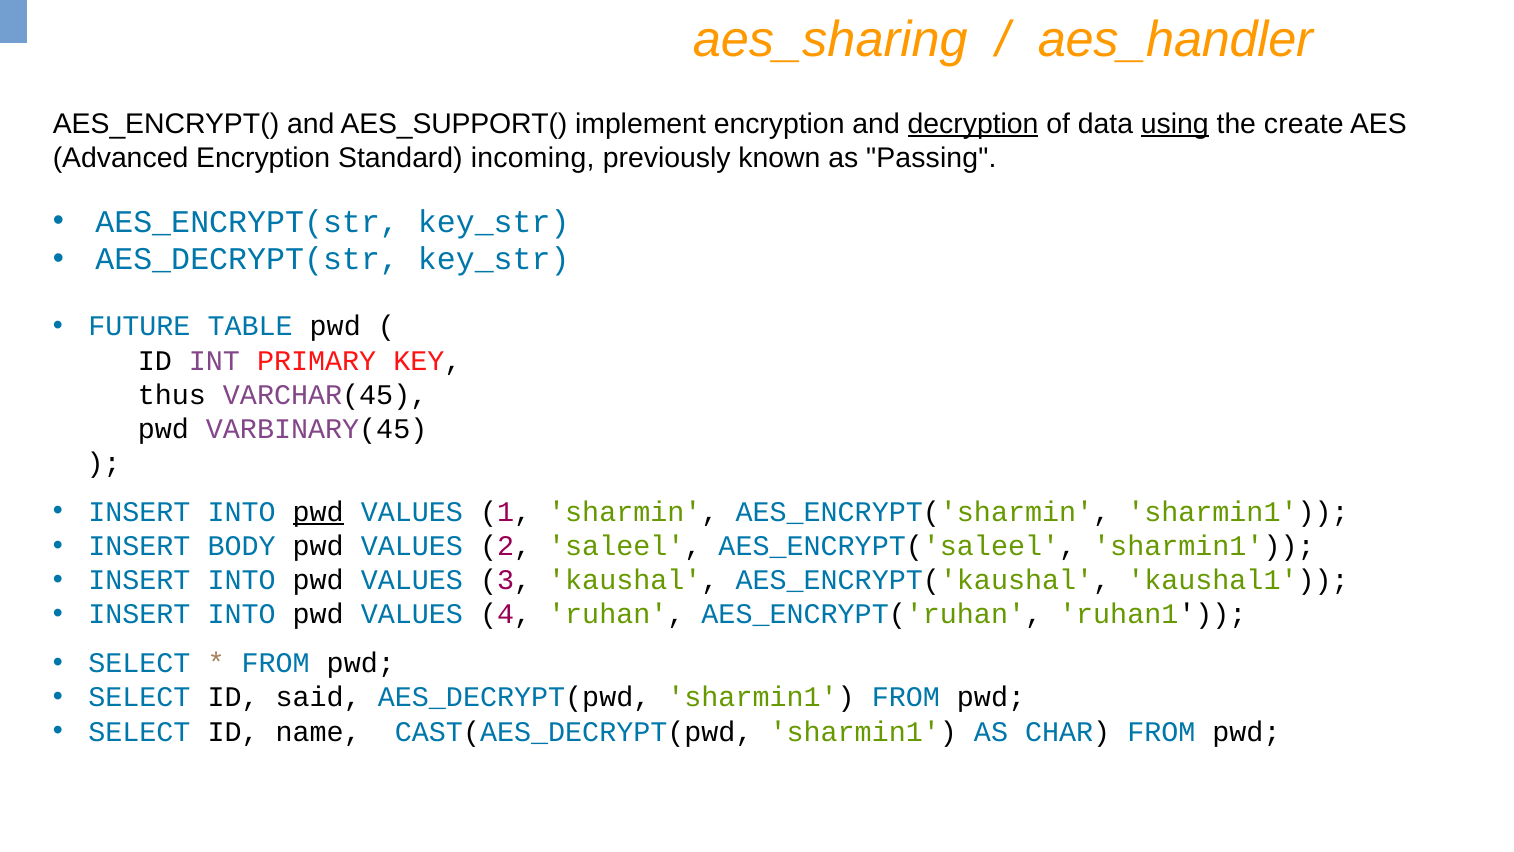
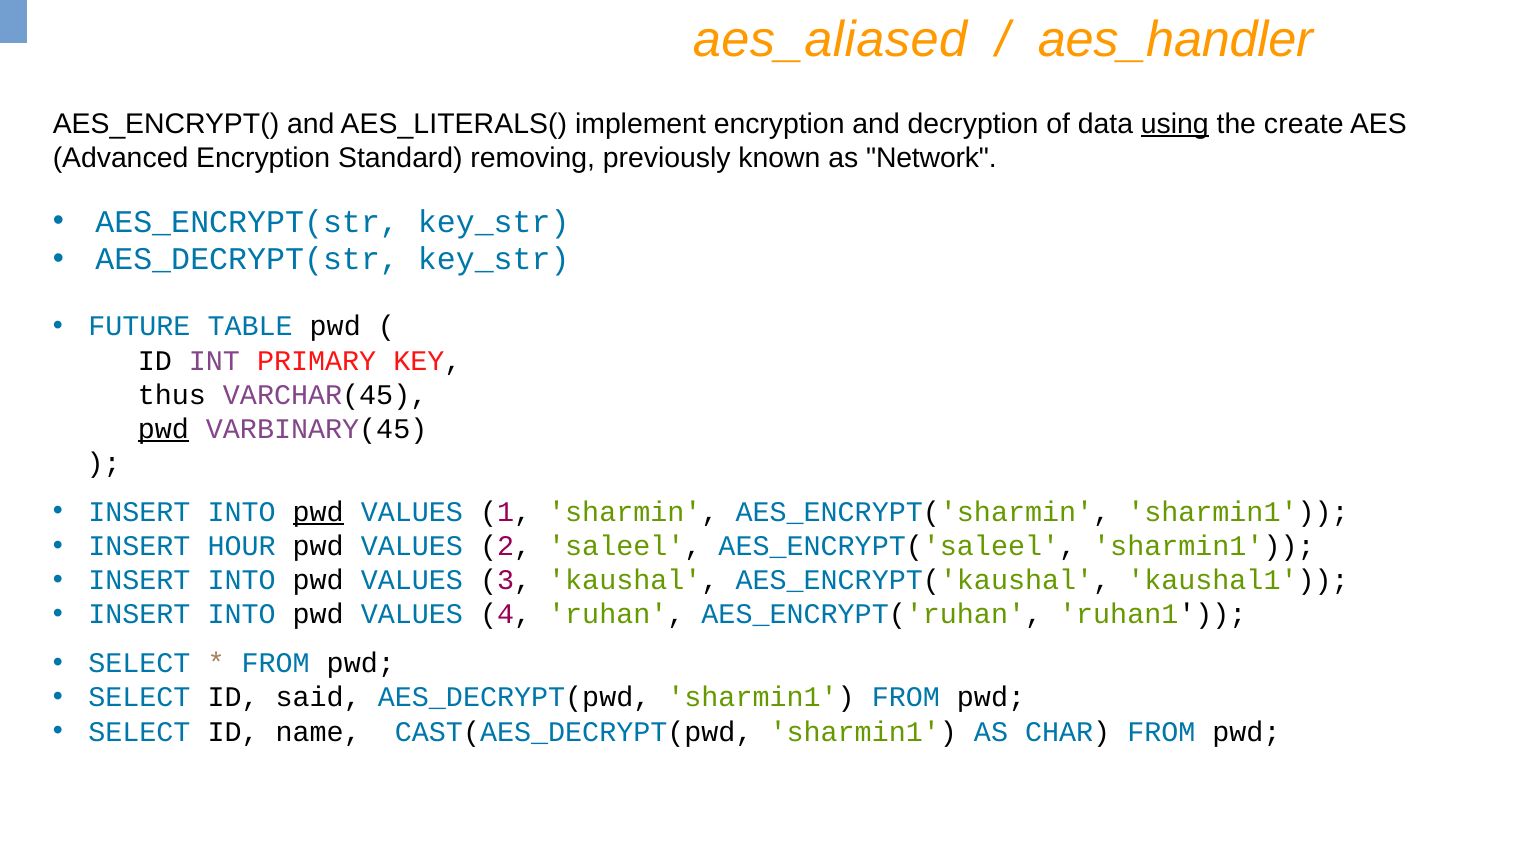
aes_sharing: aes_sharing -> aes_aliased (830, 39)
AES_SUPPORT(: AES_SUPPORT( -> AES_LITERALS( (454, 124)
decryption underline: present -> none (973, 124)
incoming: incoming -> removing (533, 158)
Passing: Passing -> Network (931, 158)
pwd underline: none -> present (163, 429)
BODY: BODY -> HOUR (242, 546)
